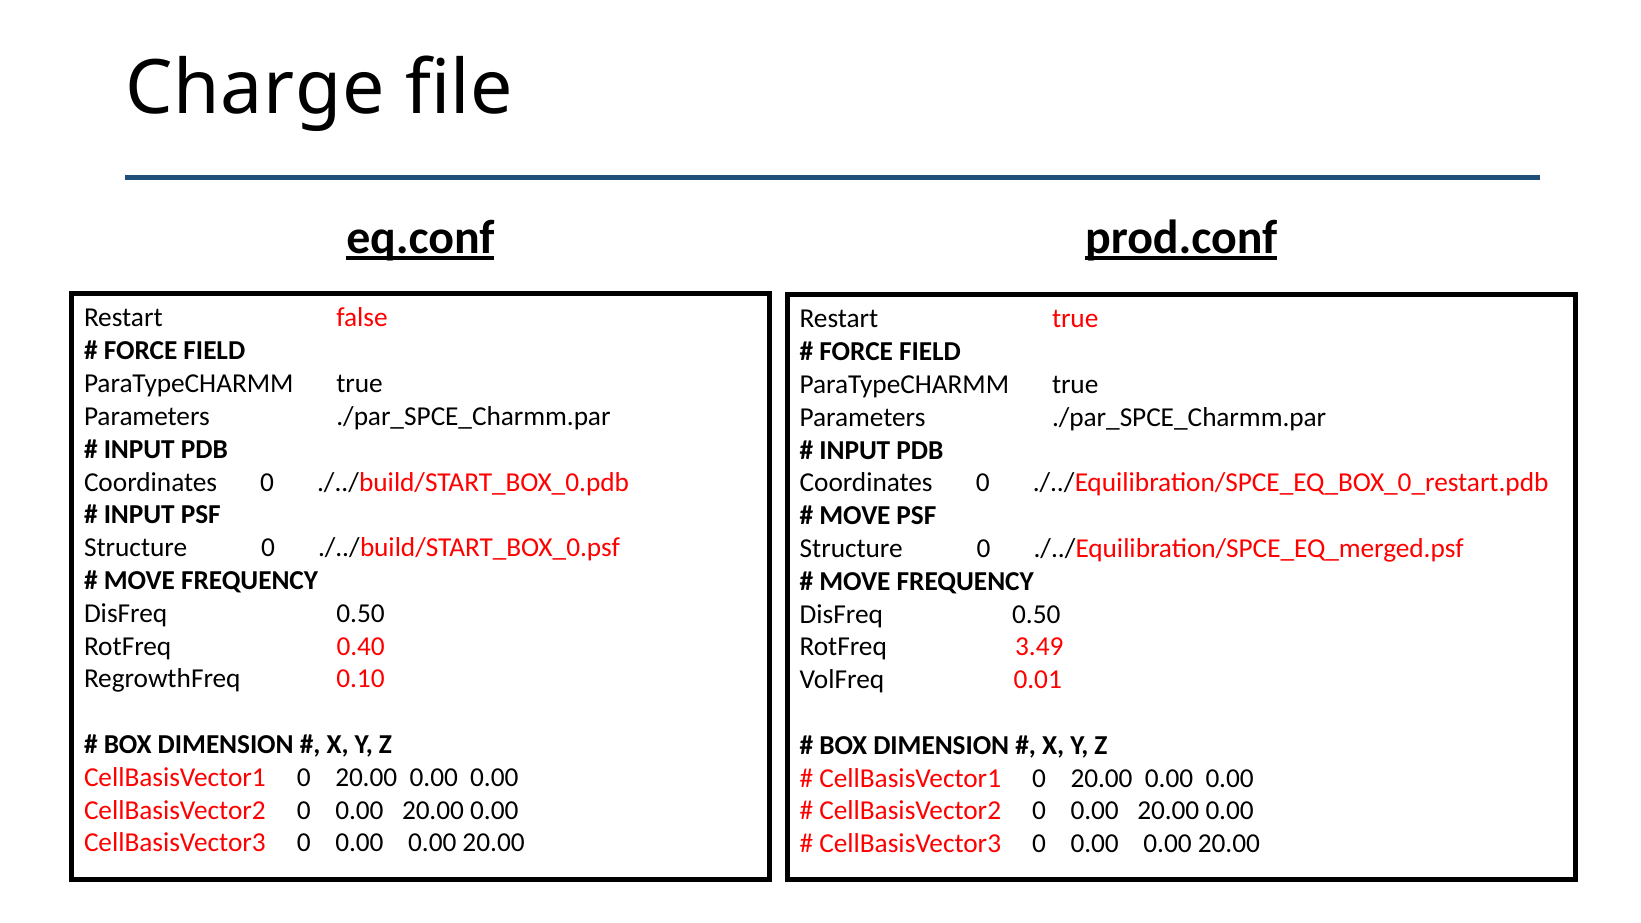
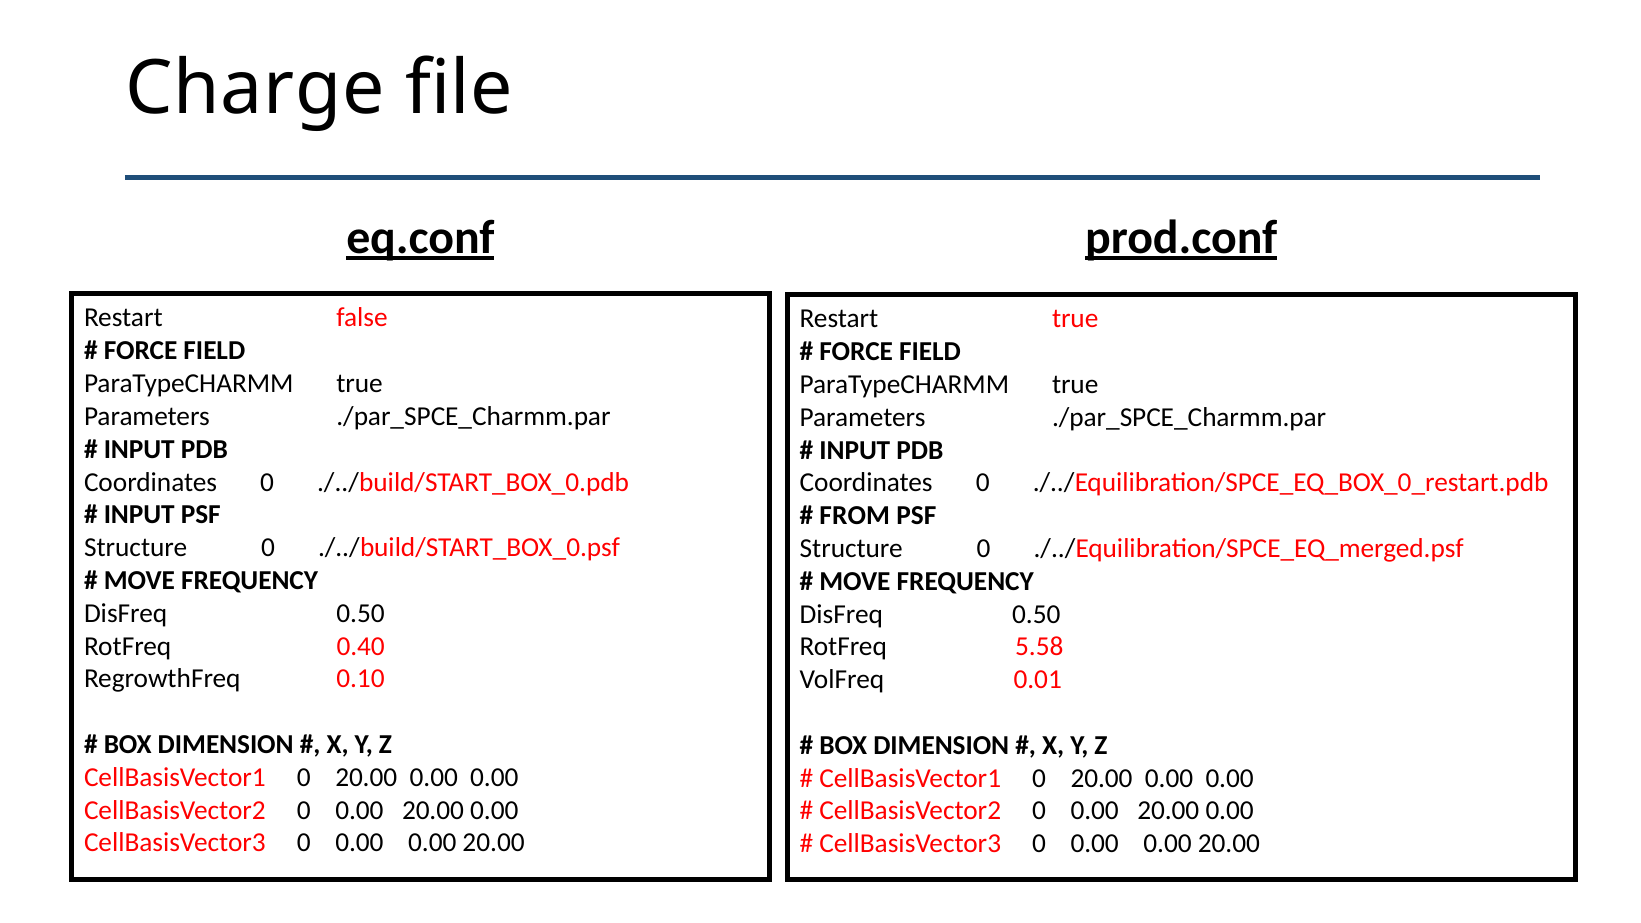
MOVE: MOVE -> FROM (855, 516)
3.49: 3.49 -> 5.58 (1039, 647)
